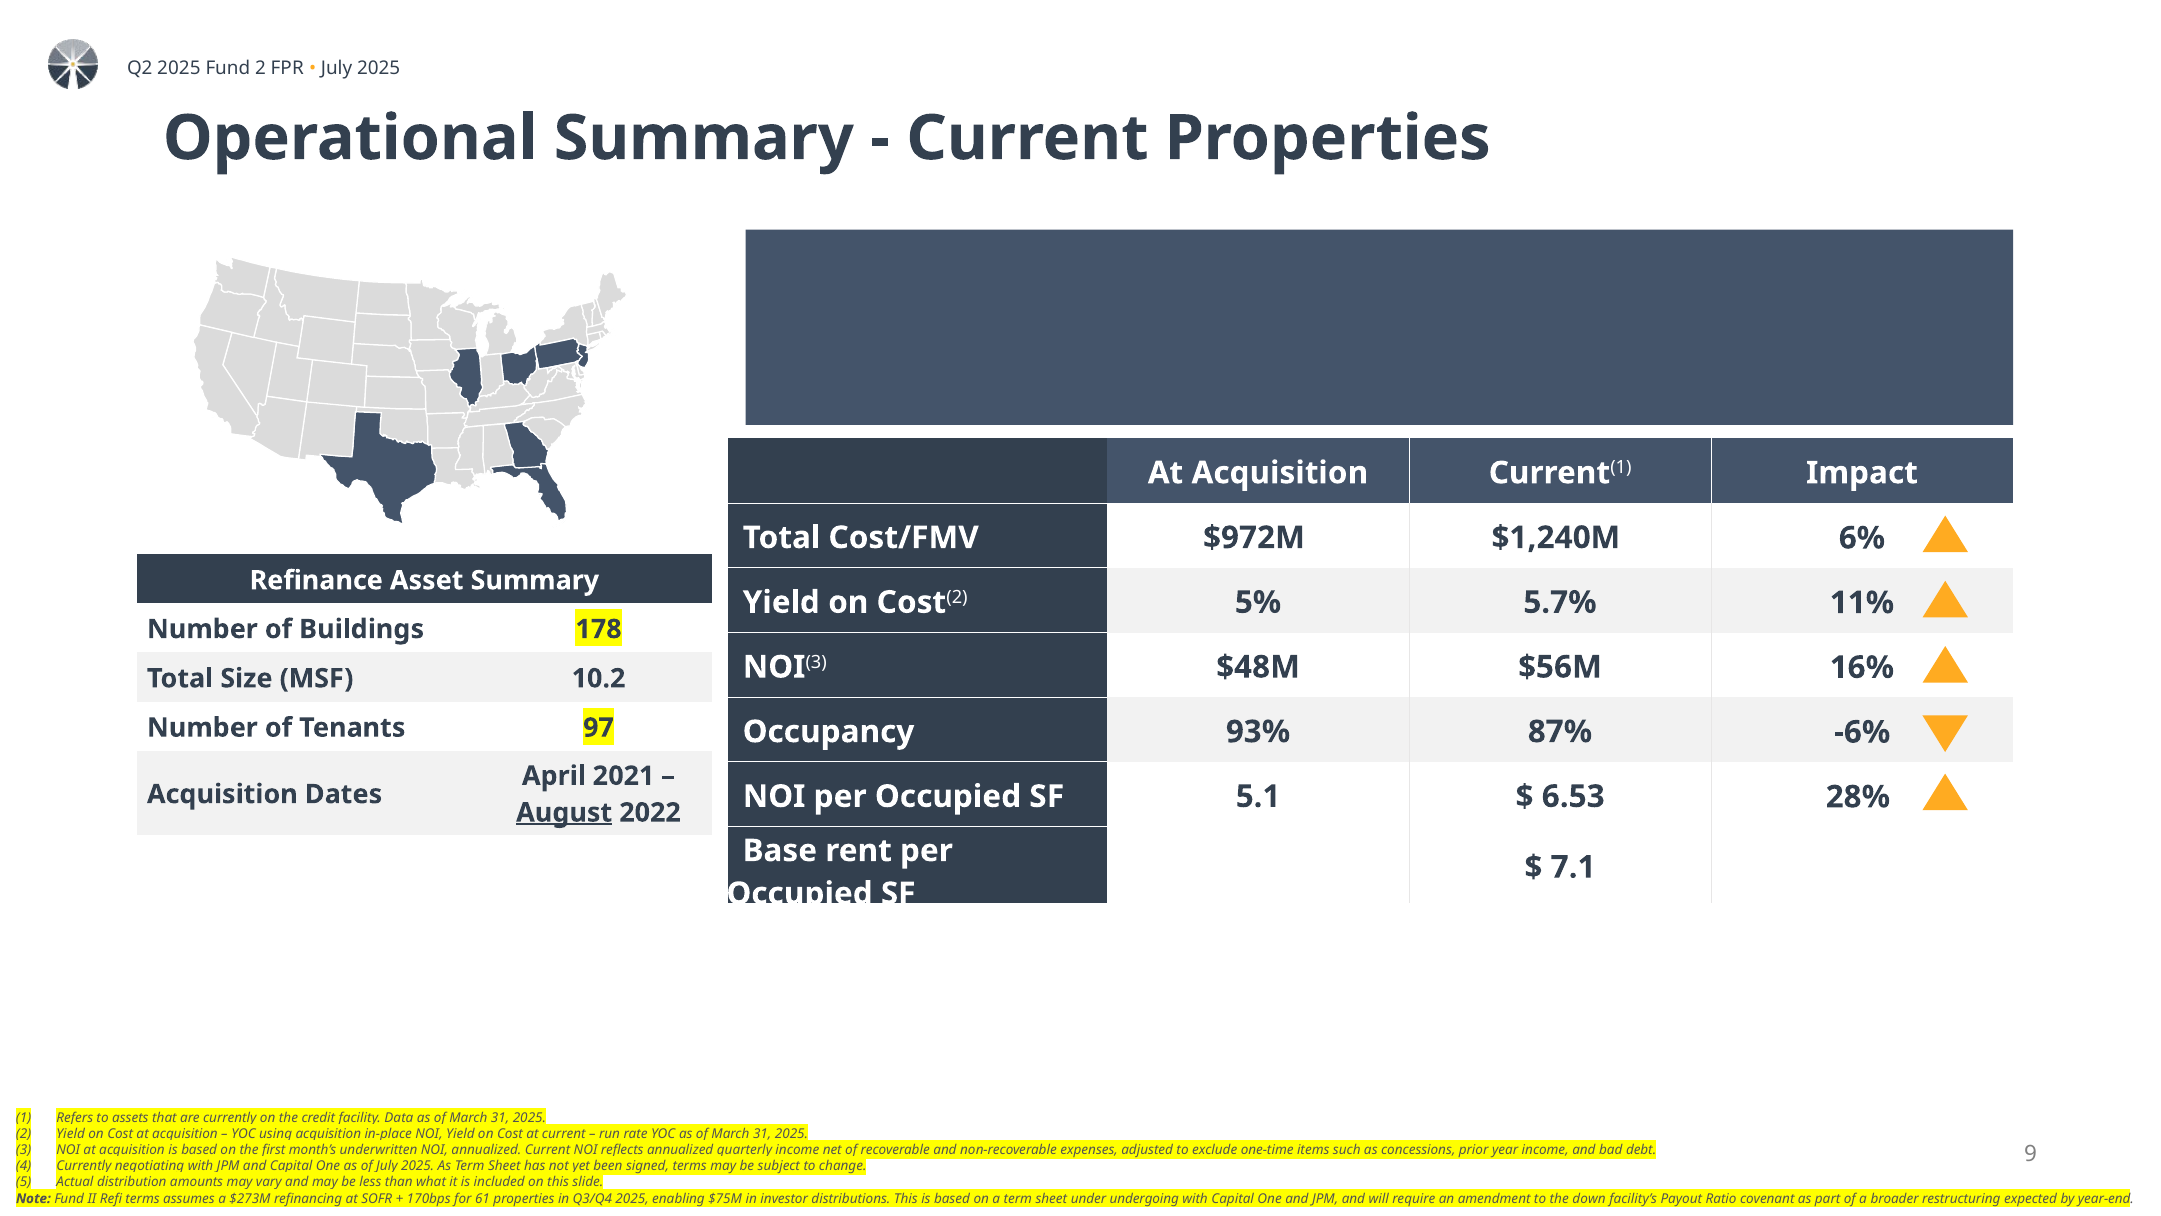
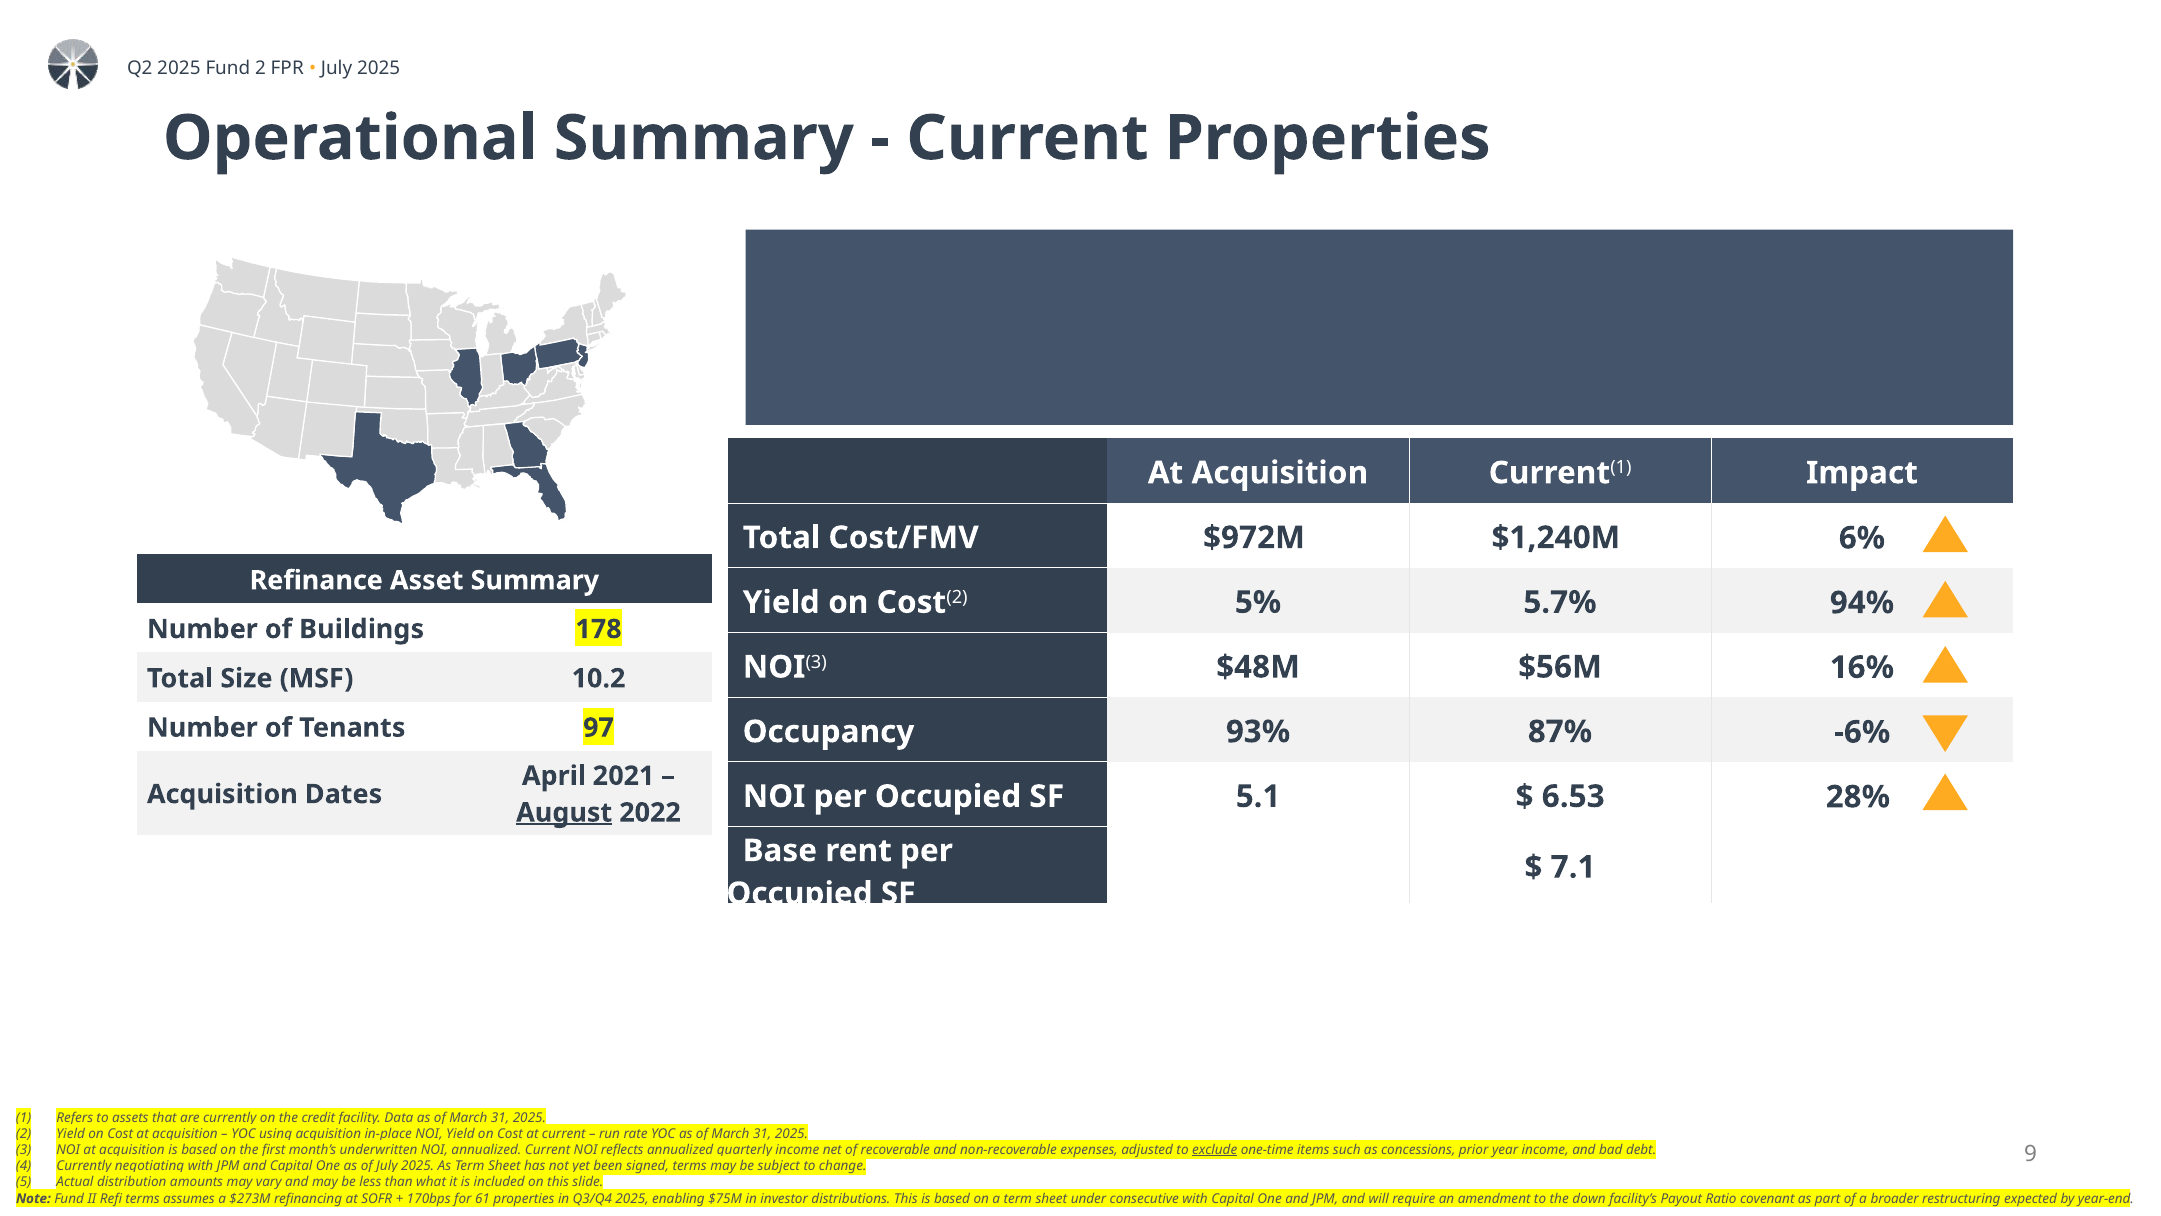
11%: 11% -> 94% (1862, 603)
exclude underline: none -> present (1215, 1150)
undergoing: undergoing -> consecutive (1144, 1198)
